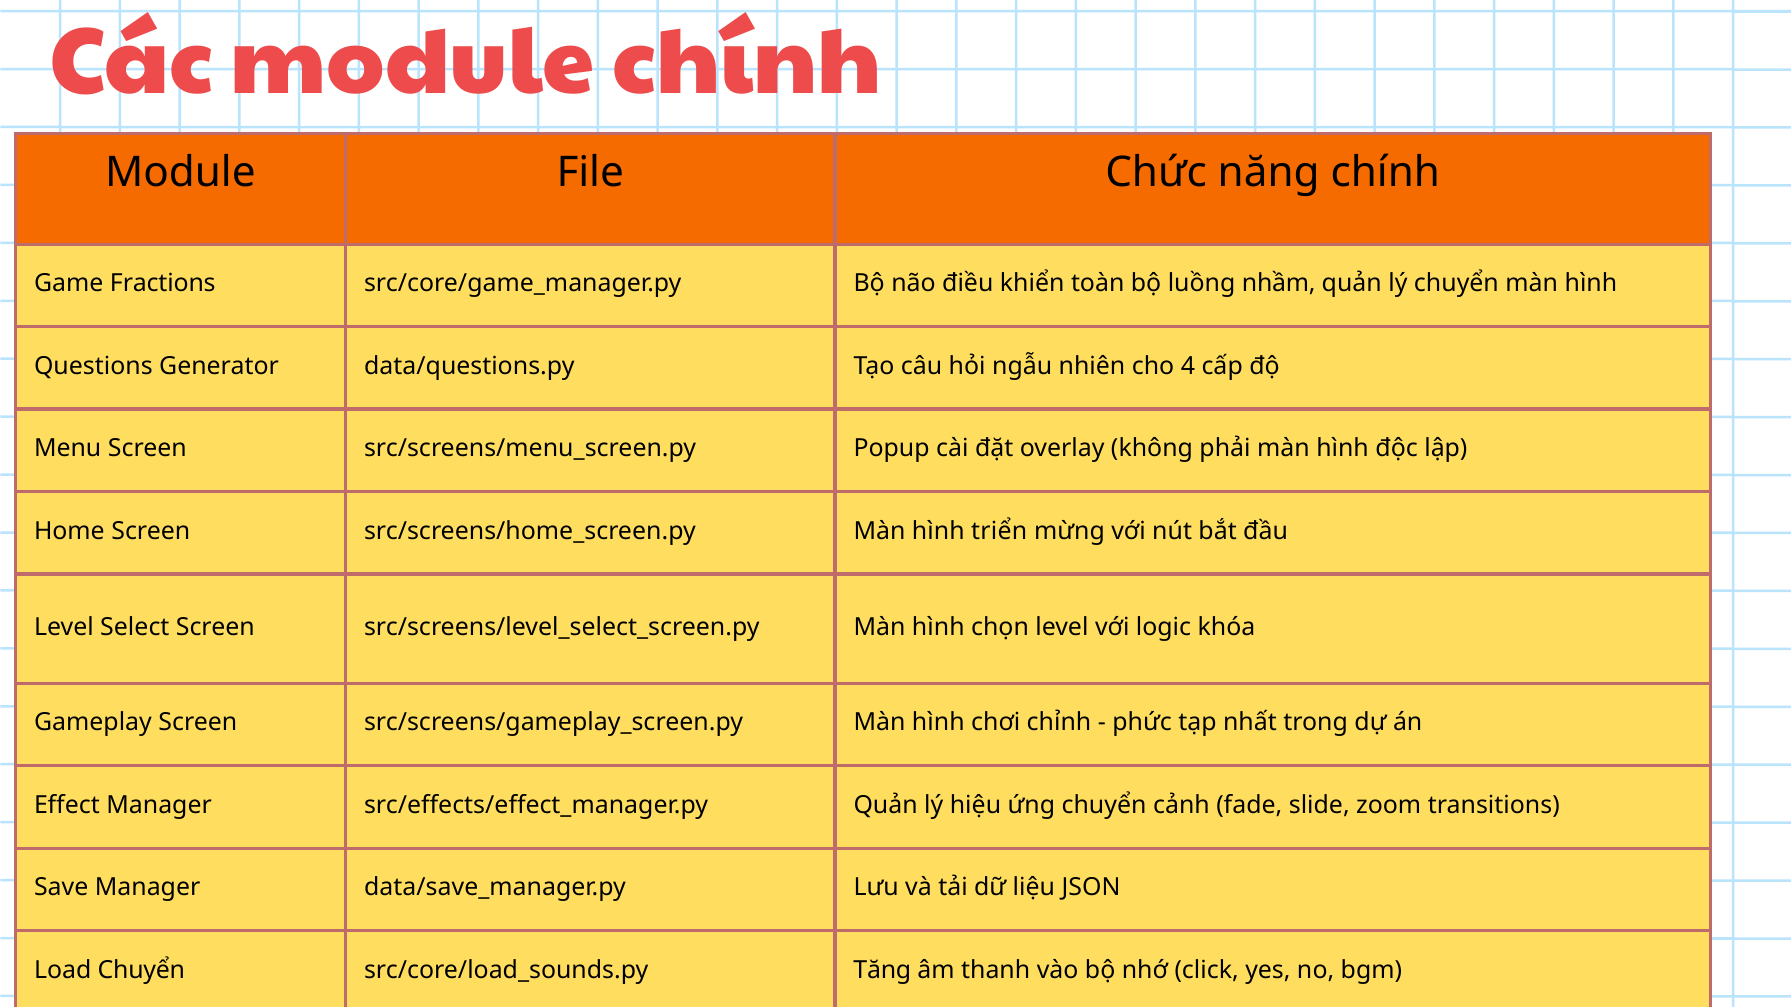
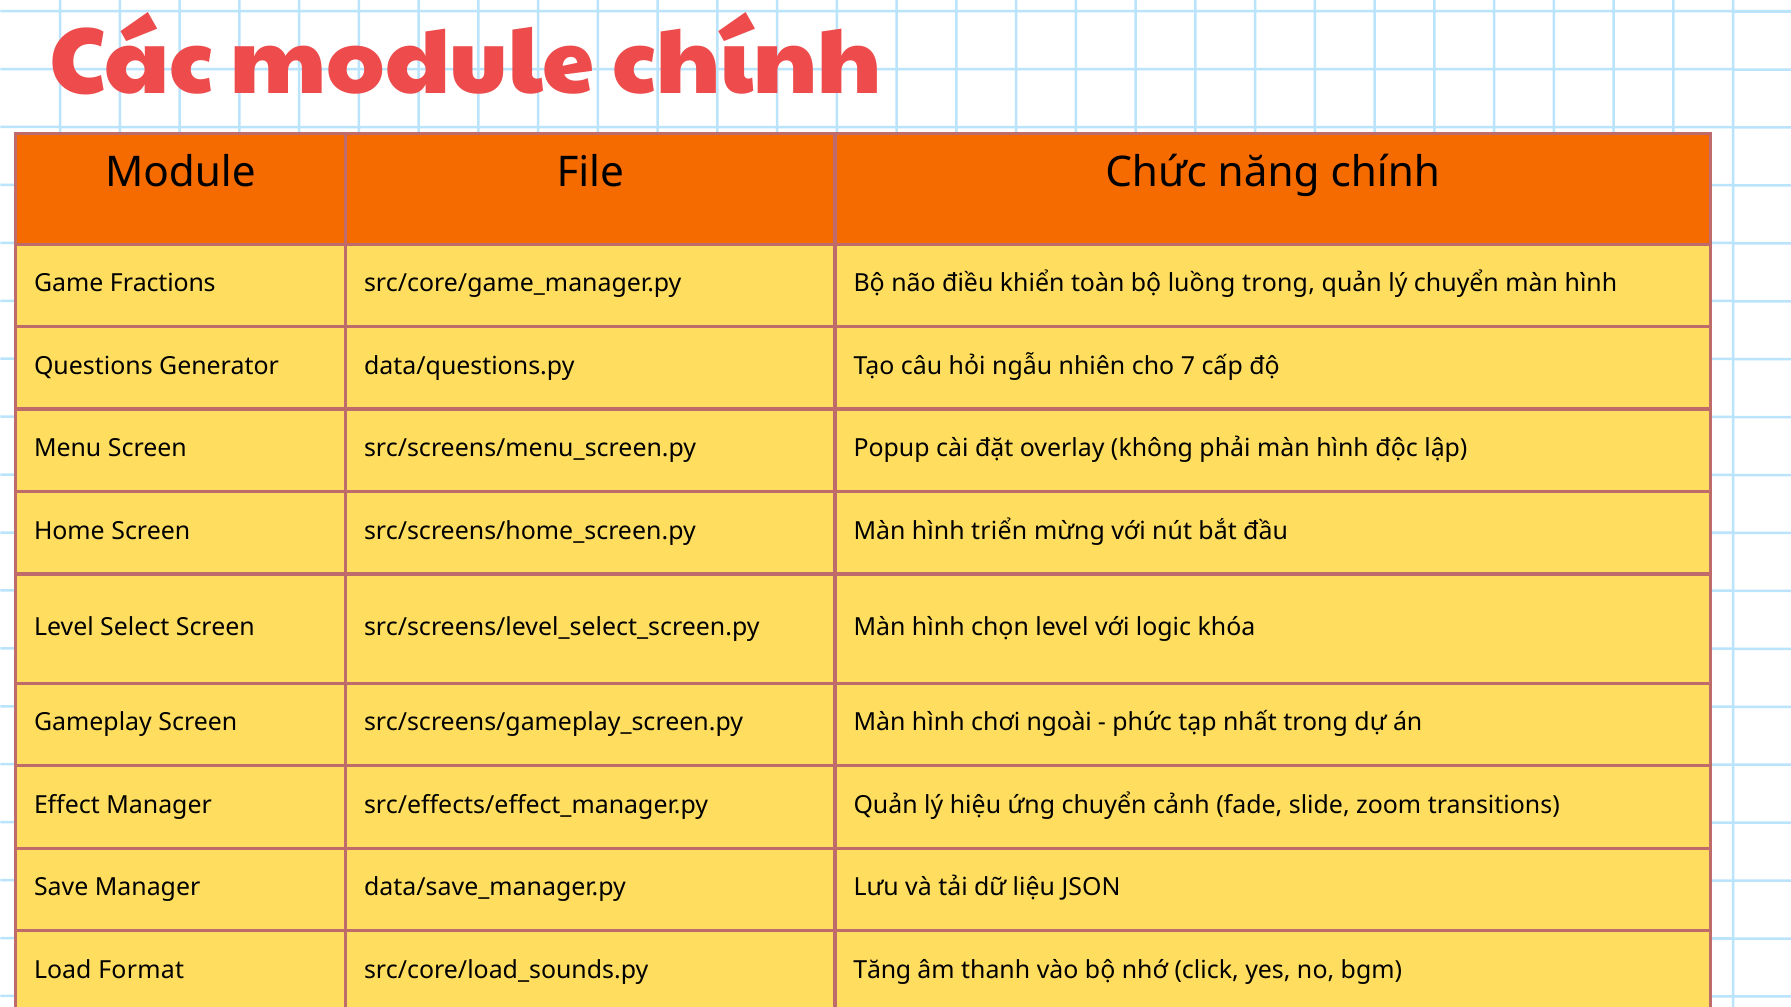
luồng nhầm: nhầm -> trong (1278, 284)
4: 4 -> 7 (1188, 366)
chỉnh: chỉnh -> ngoài (1059, 723)
Load Chuyển: Chuyển -> Format (141, 970)
